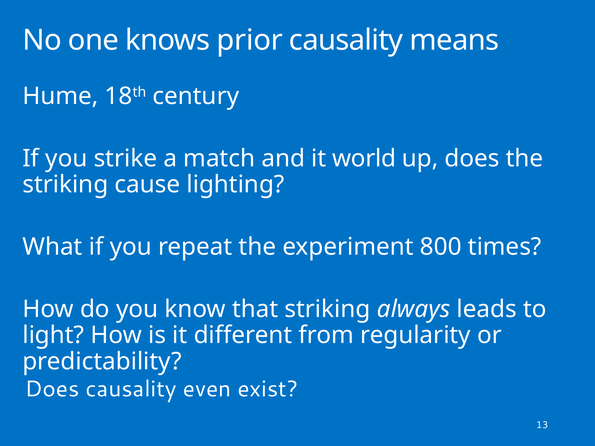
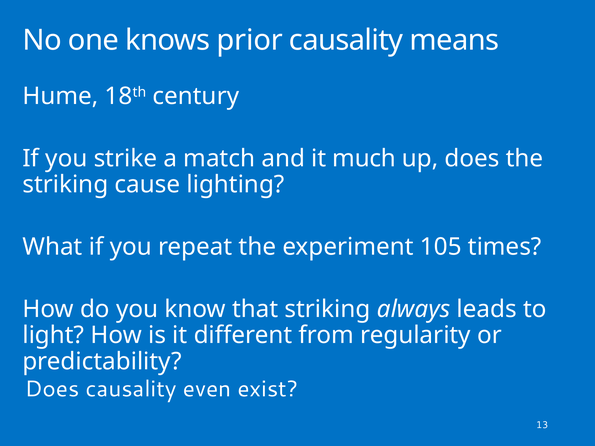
world: world -> much (364, 158)
800: 800 -> 105 (441, 247)
